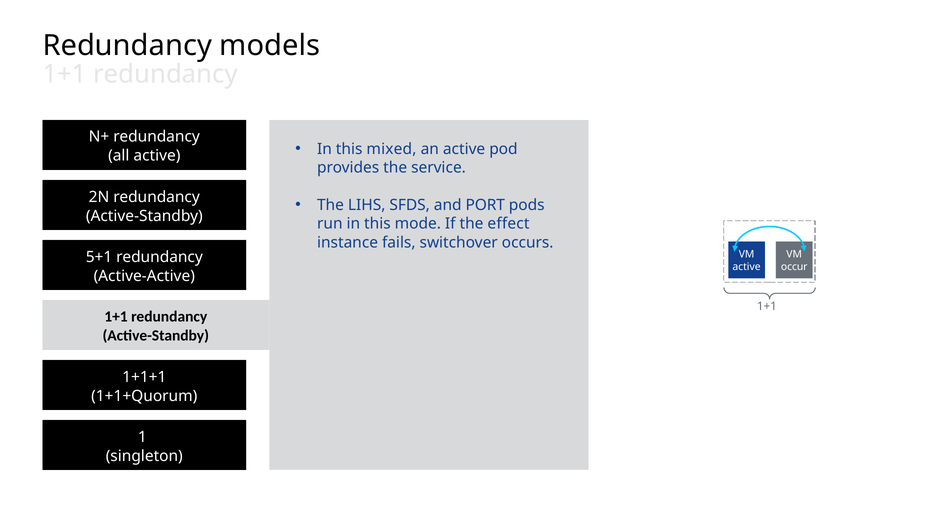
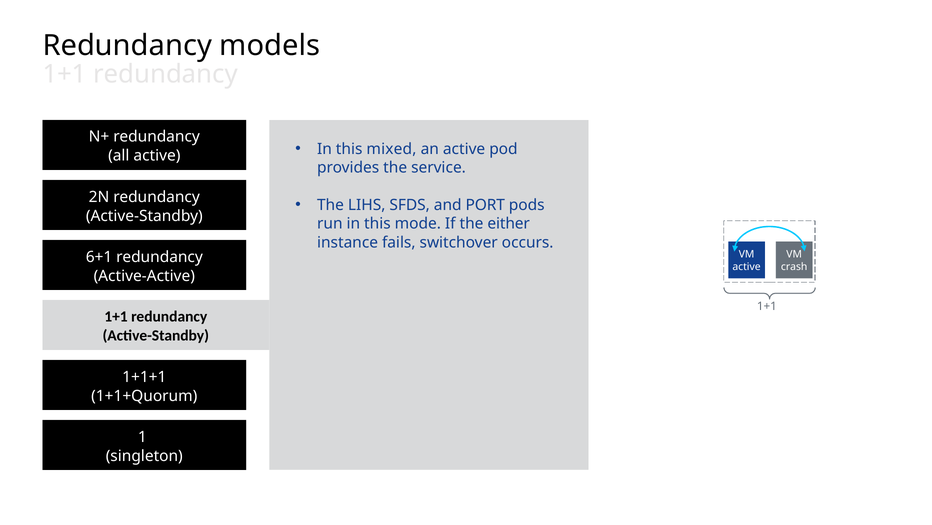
effect: effect -> either (509, 223)
5+1: 5+1 -> 6+1 (99, 257)
occur: occur -> crash (794, 266)
